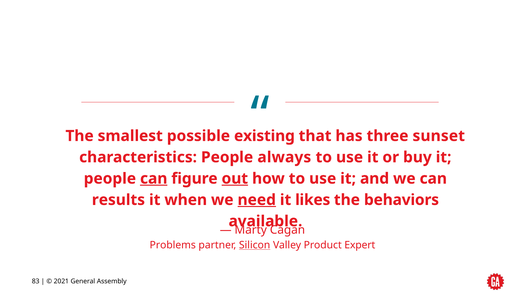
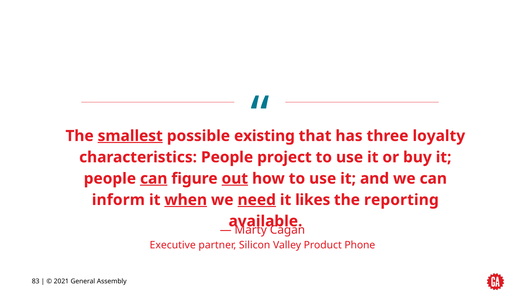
smallest underline: none -> present (130, 136)
sunset: sunset -> loyalty (439, 136)
always: always -> project (284, 158)
results: results -> inform (118, 200)
when underline: none -> present (186, 200)
behaviors: behaviors -> reporting (401, 200)
Problems: Problems -> Executive (173, 246)
Silicon underline: present -> none (255, 246)
Expert: Expert -> Phone (360, 246)
